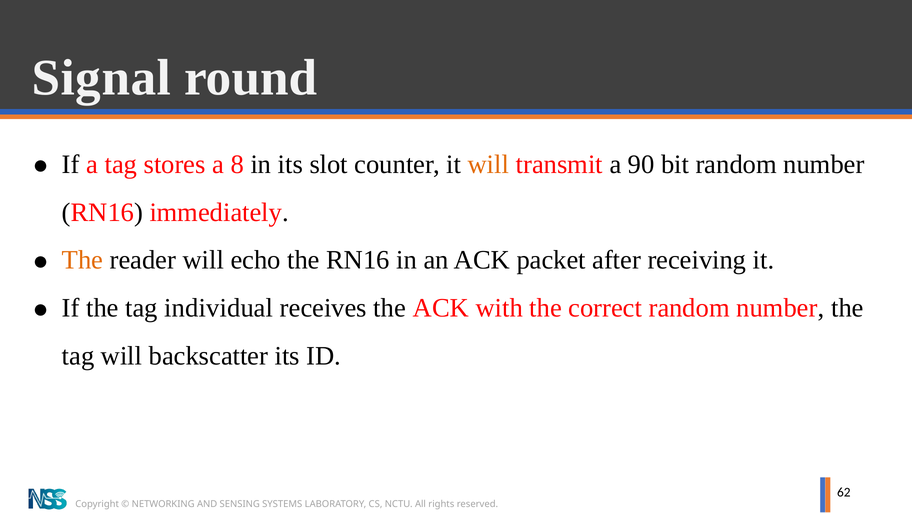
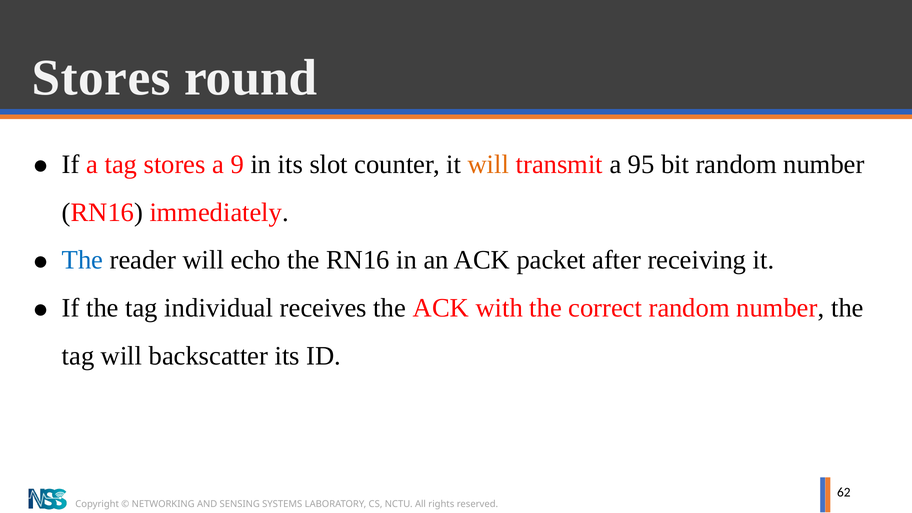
Signal: Signal -> Stores (101, 78)
8: 8 -> 9 (237, 164)
90: 90 -> 95 (641, 164)
The colour: orange -> blue (83, 260)
